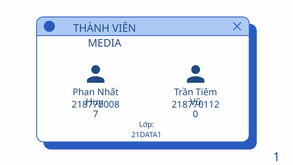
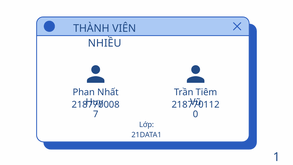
MEDIA: MEDIA -> NHIỀU (105, 43)
